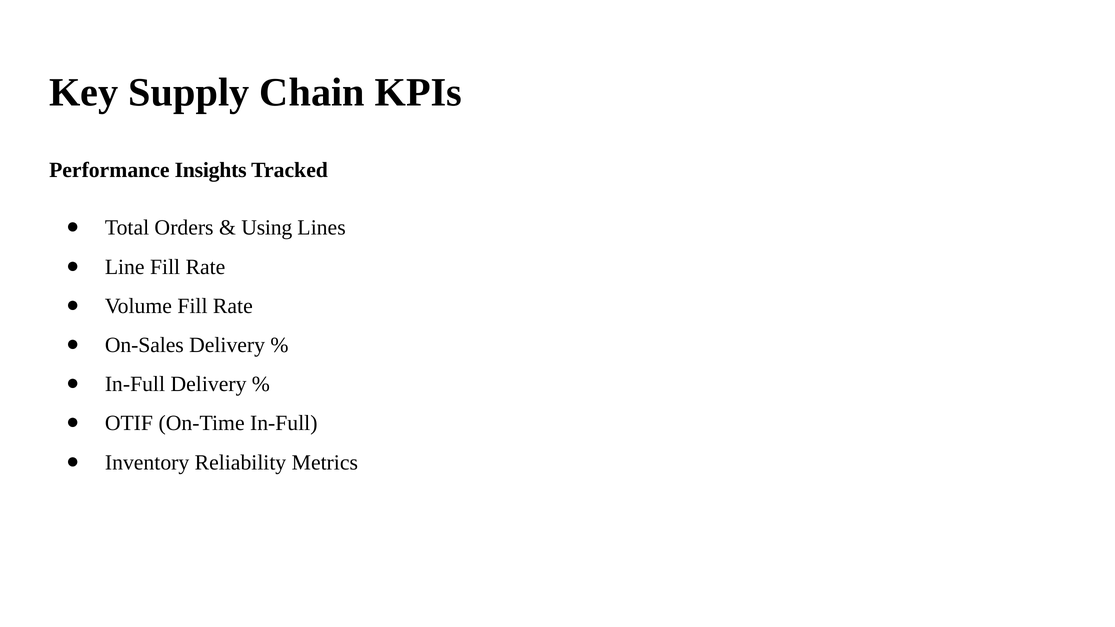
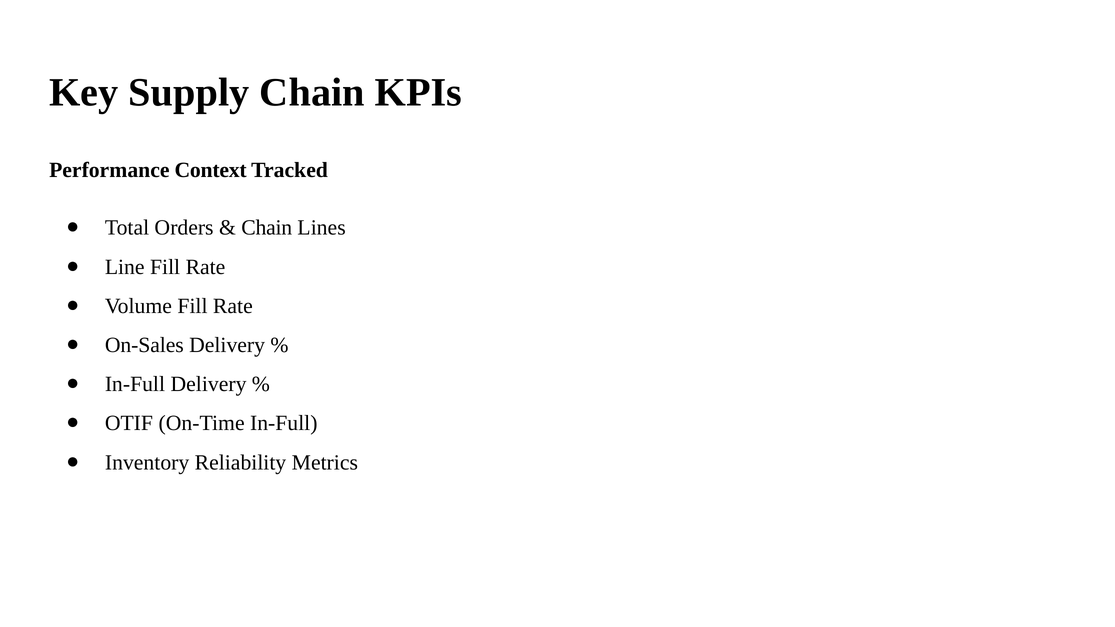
Insights: Insights -> Context (211, 170)
Using: Using -> Chain (267, 228)
